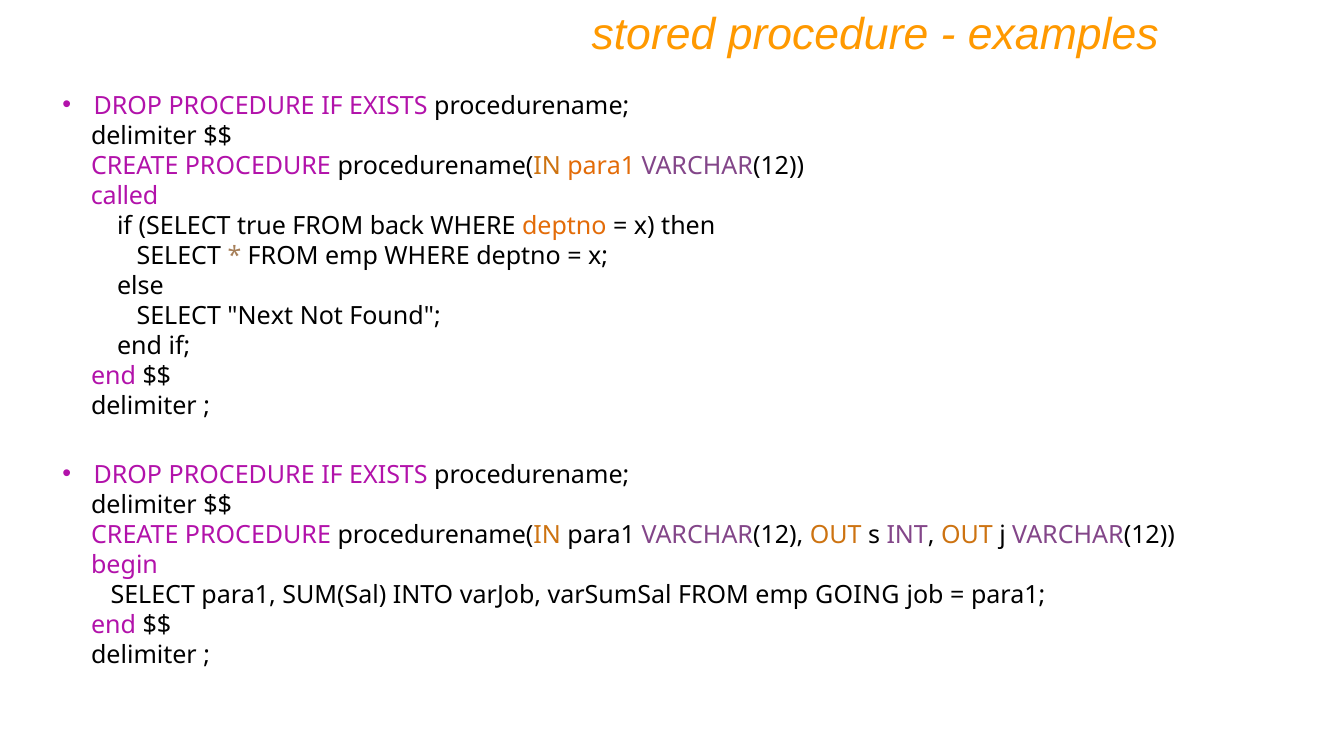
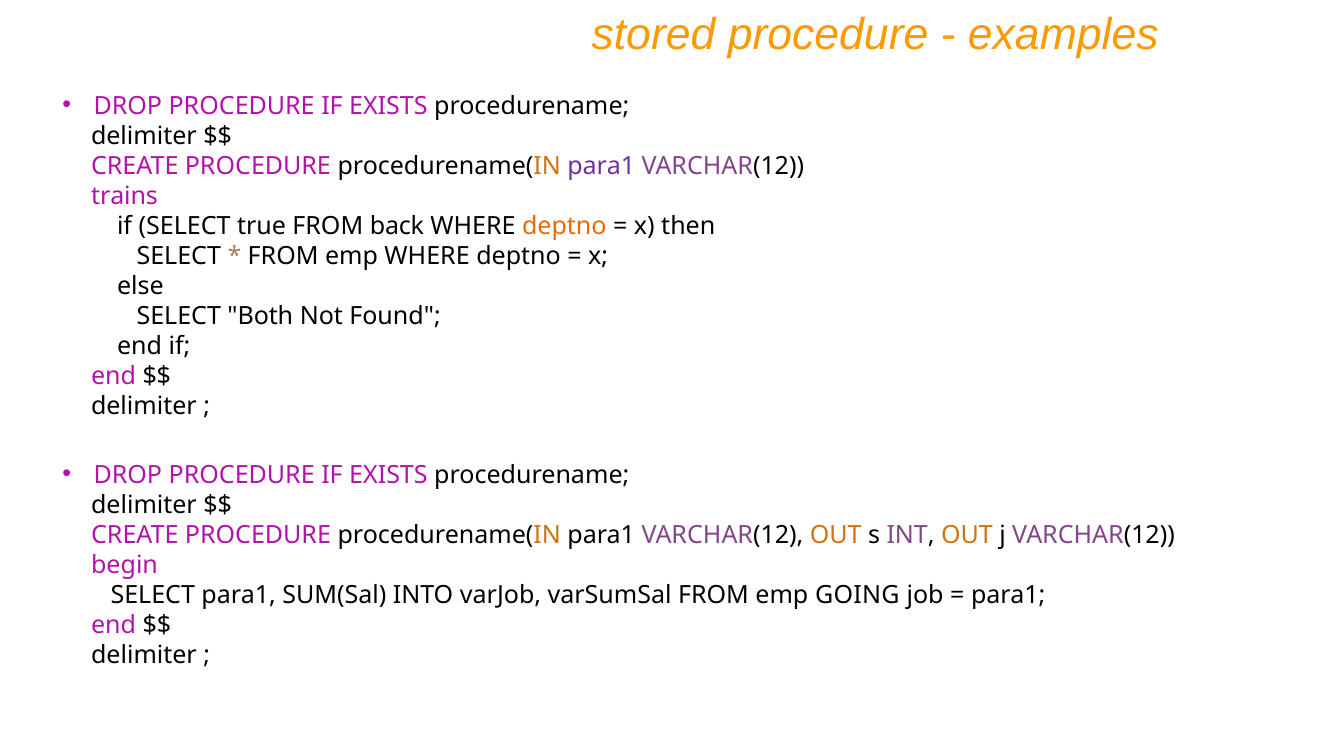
para1 colour: orange -> purple (601, 166)
called: called -> trains (125, 196)
Next: Next -> Both (260, 316)
